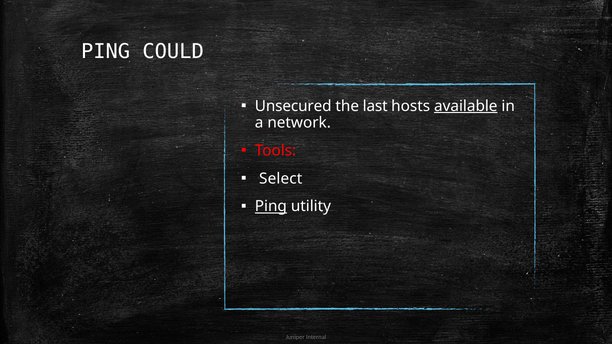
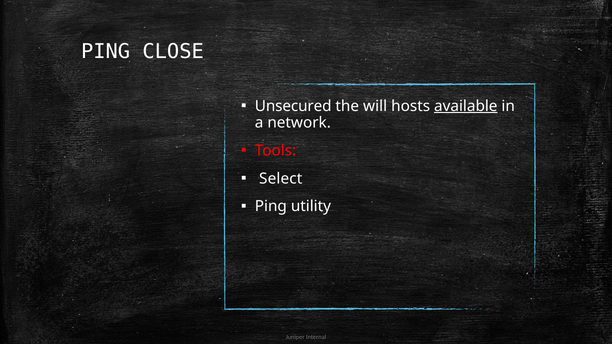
COULD: COULD -> CLOSE (173, 52)
last: last -> will (375, 106)
Ping underline: present -> none (271, 207)
